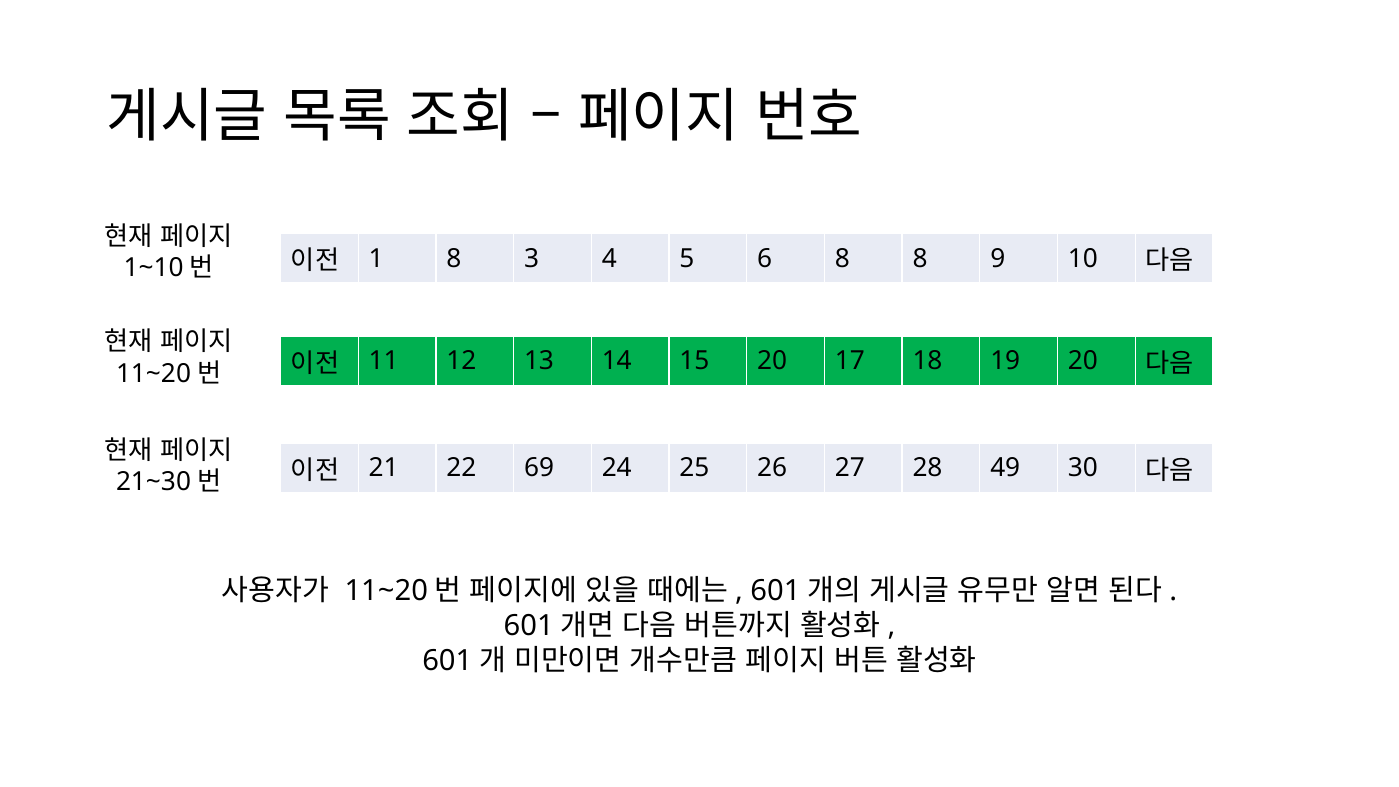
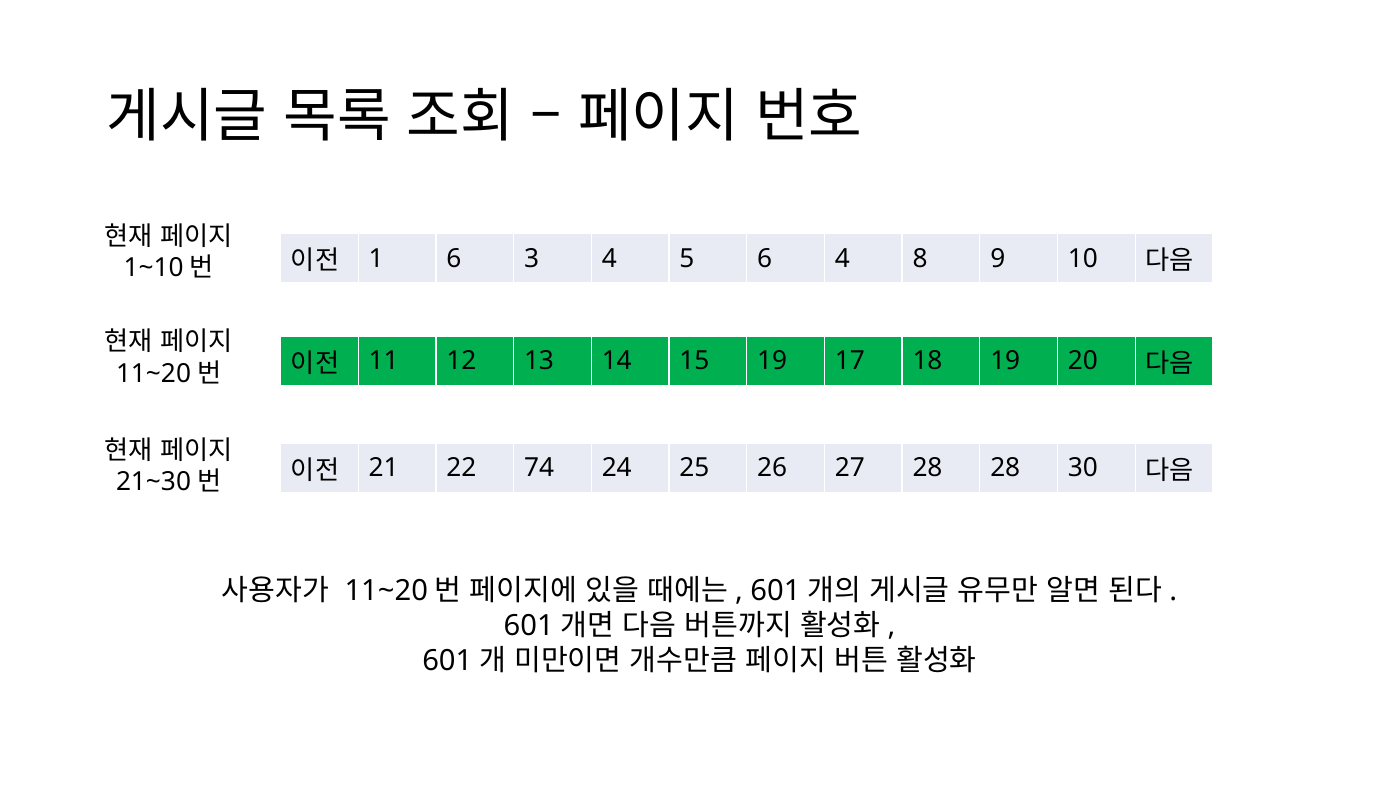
1 8: 8 -> 6 (454, 258)
6 8: 8 -> 4 (842, 258)
15 20: 20 -> 19 (772, 361)
69: 69 -> 74 (539, 468)
28 49: 49 -> 28 (1005, 468)
